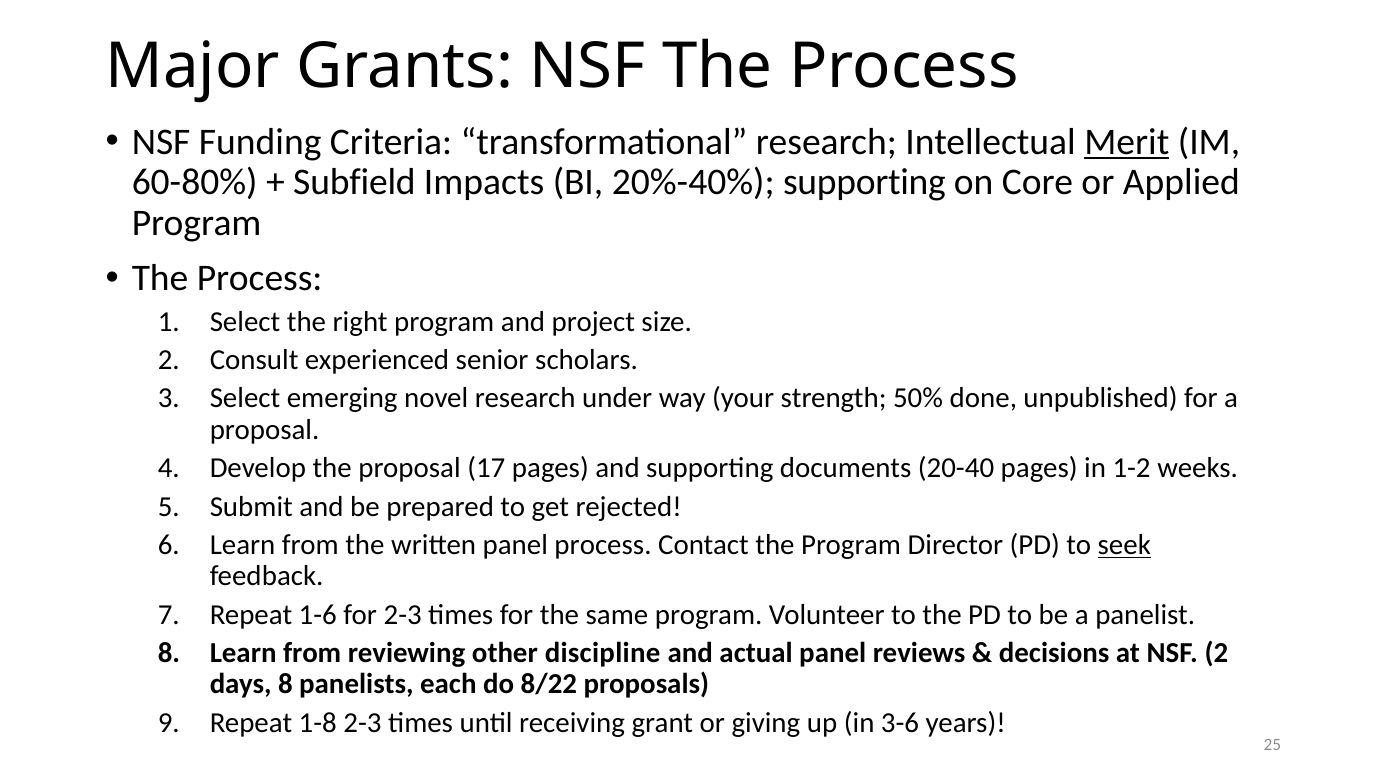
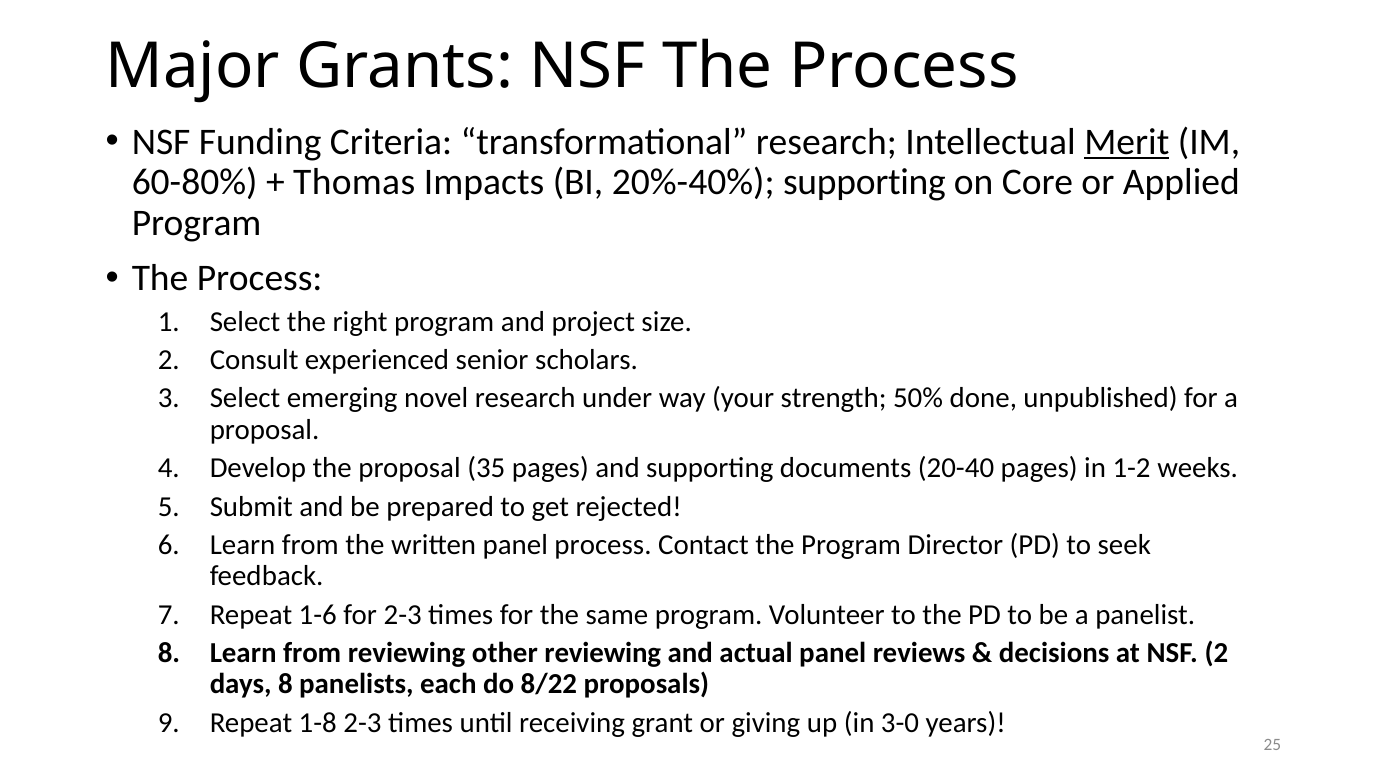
Subfield: Subfield -> Thomas (354, 183)
17: 17 -> 35 (486, 468)
seek underline: present -> none (1124, 545)
other discipline: discipline -> reviewing (603, 653)
3-6: 3-6 -> 3-0 (900, 723)
